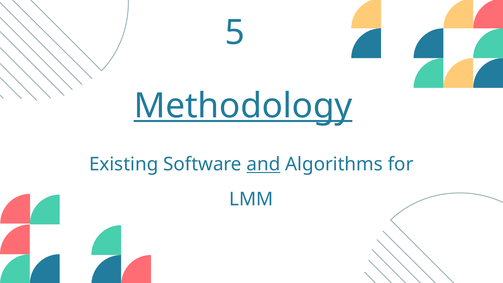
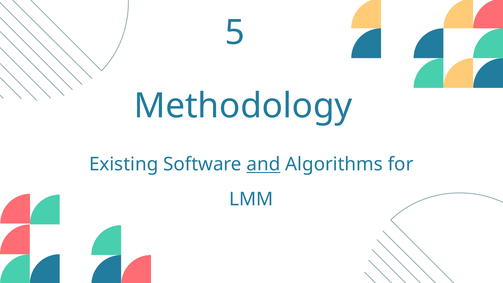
Methodology underline: present -> none (243, 106)
